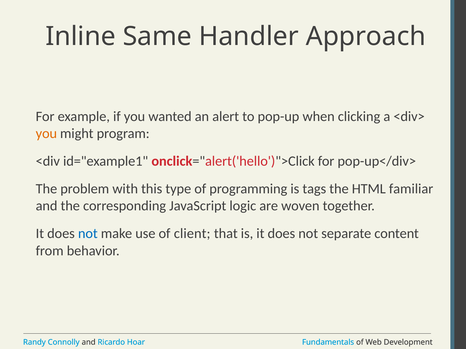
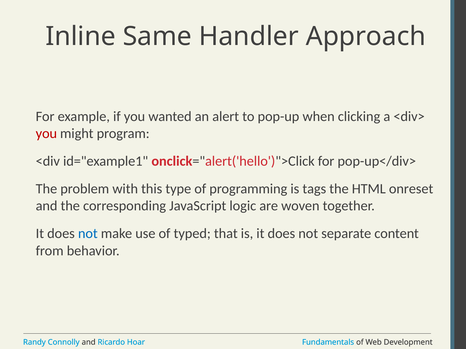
you colour: orange -> red (46, 134)
familiar: familiar -> onreset (411, 189)
client: client -> typed (192, 234)
